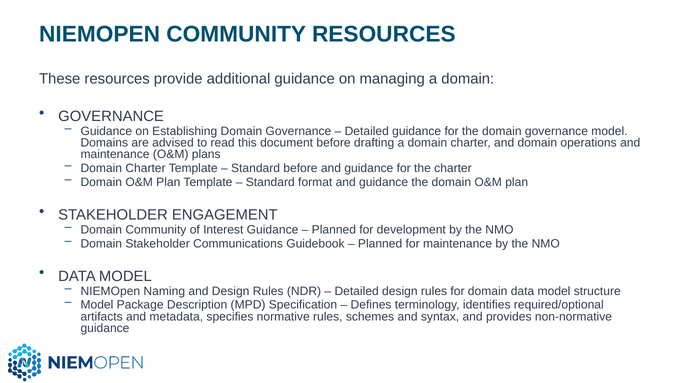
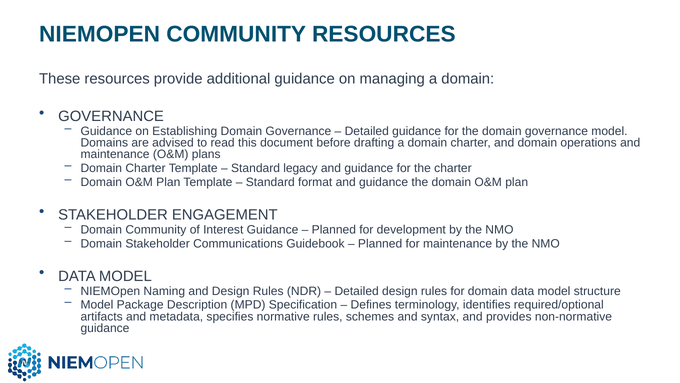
Standard before: before -> legacy (300, 168)
